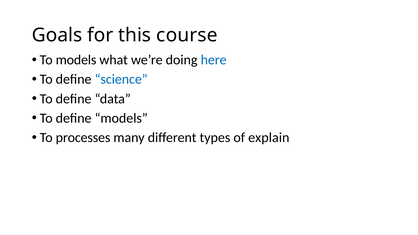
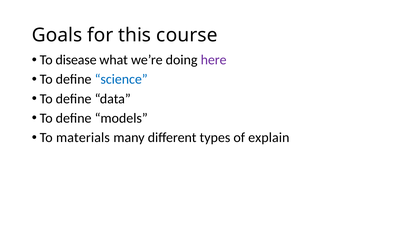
To models: models -> disease (76, 60)
here colour: blue -> purple (214, 60)
processes: processes -> materials (83, 138)
